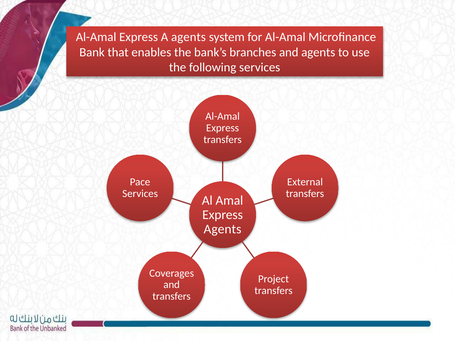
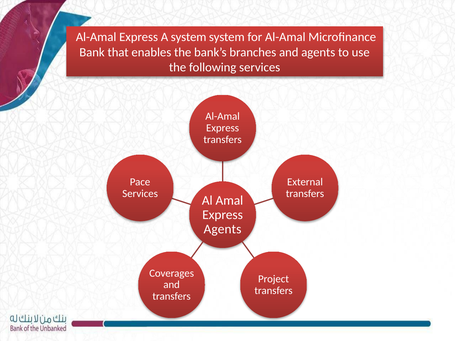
A agents: agents -> system (189, 37)
